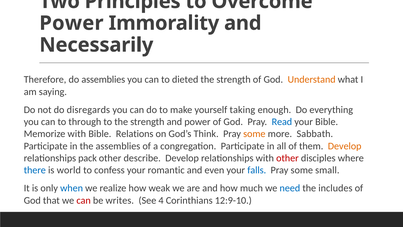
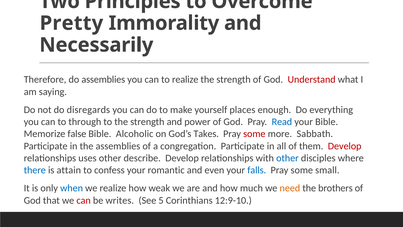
Power: Power -> Pretty (71, 23)
to dieted: dieted -> realize (185, 80)
Understand colour: orange -> red (312, 80)
taking: taking -> places (242, 110)
Memorize with: with -> false (77, 134)
Relations: Relations -> Alcoholic (135, 134)
Think: Think -> Takes (206, 134)
some colour: orange -> red (254, 134)
Develop colour: orange -> red (345, 146)
pack: pack -> uses (87, 158)
other colour: red -> blue (287, 158)
world: world -> attain (69, 170)
need colour: blue -> orange (290, 188)
includes: includes -> brothers (335, 188)
4: 4 -> 5 (161, 200)
